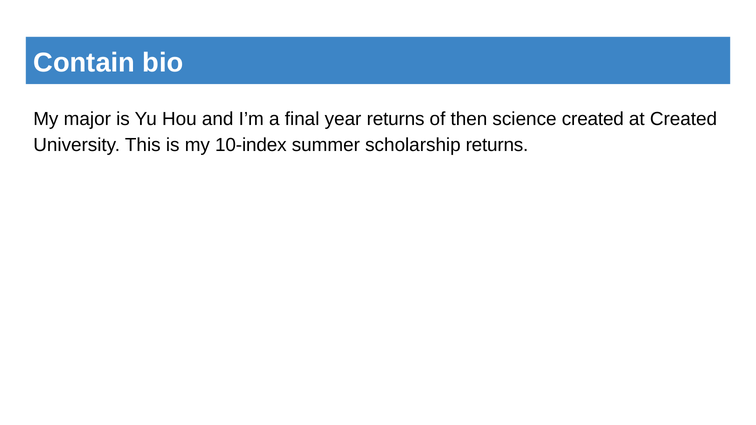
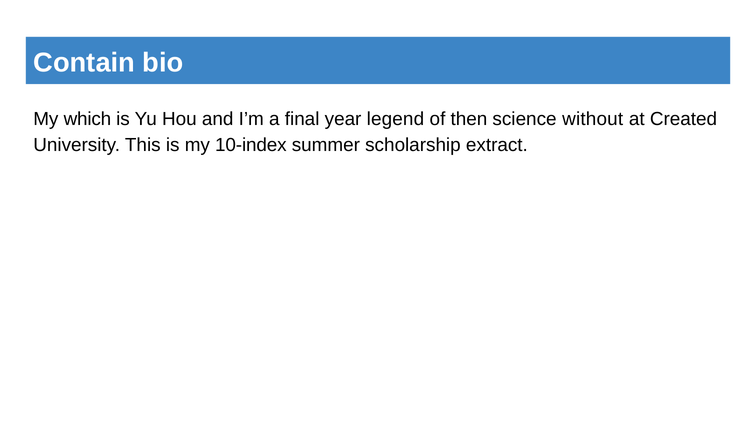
major: major -> which (87, 119)
year returns: returns -> legend (395, 119)
science created: created -> without (593, 119)
scholarship returns: returns -> extract (497, 145)
